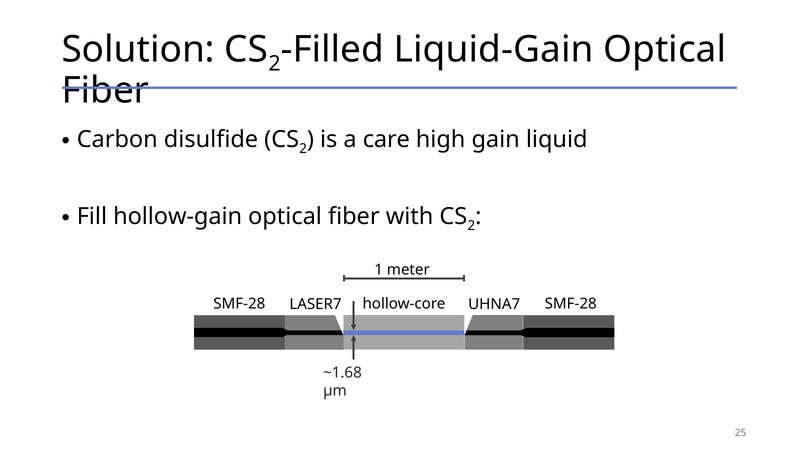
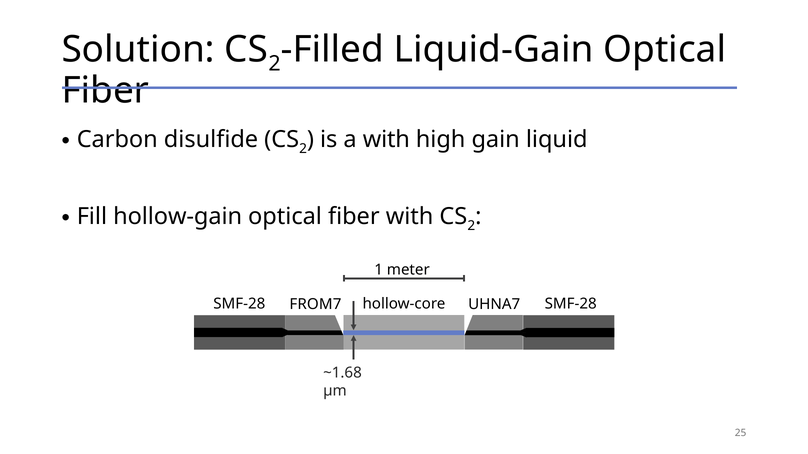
a care: care -> with (386, 140)
LASER7: LASER7 -> FROM7 (315, 305)
